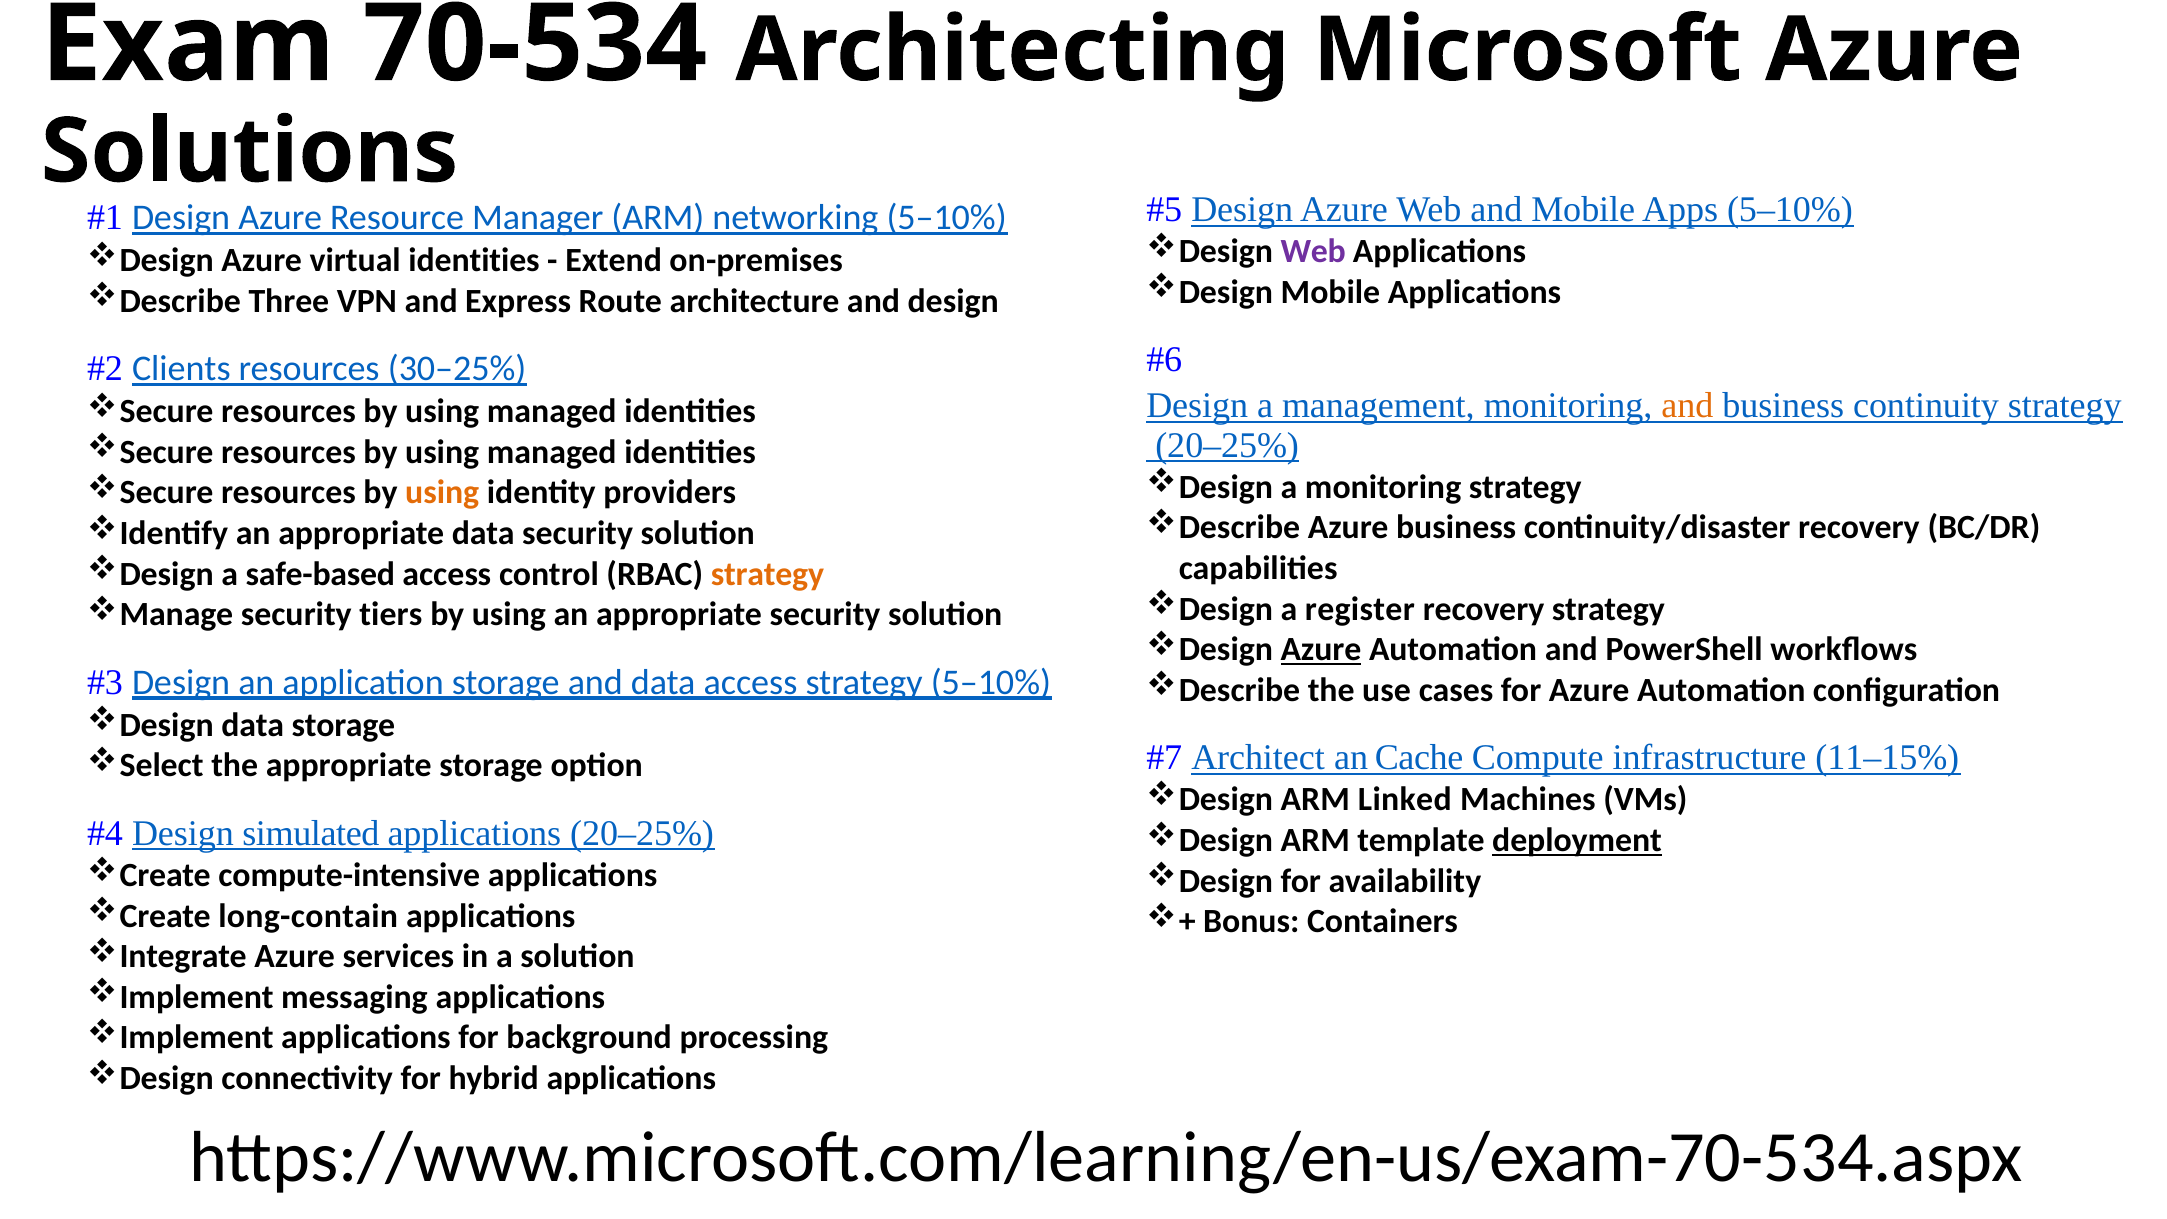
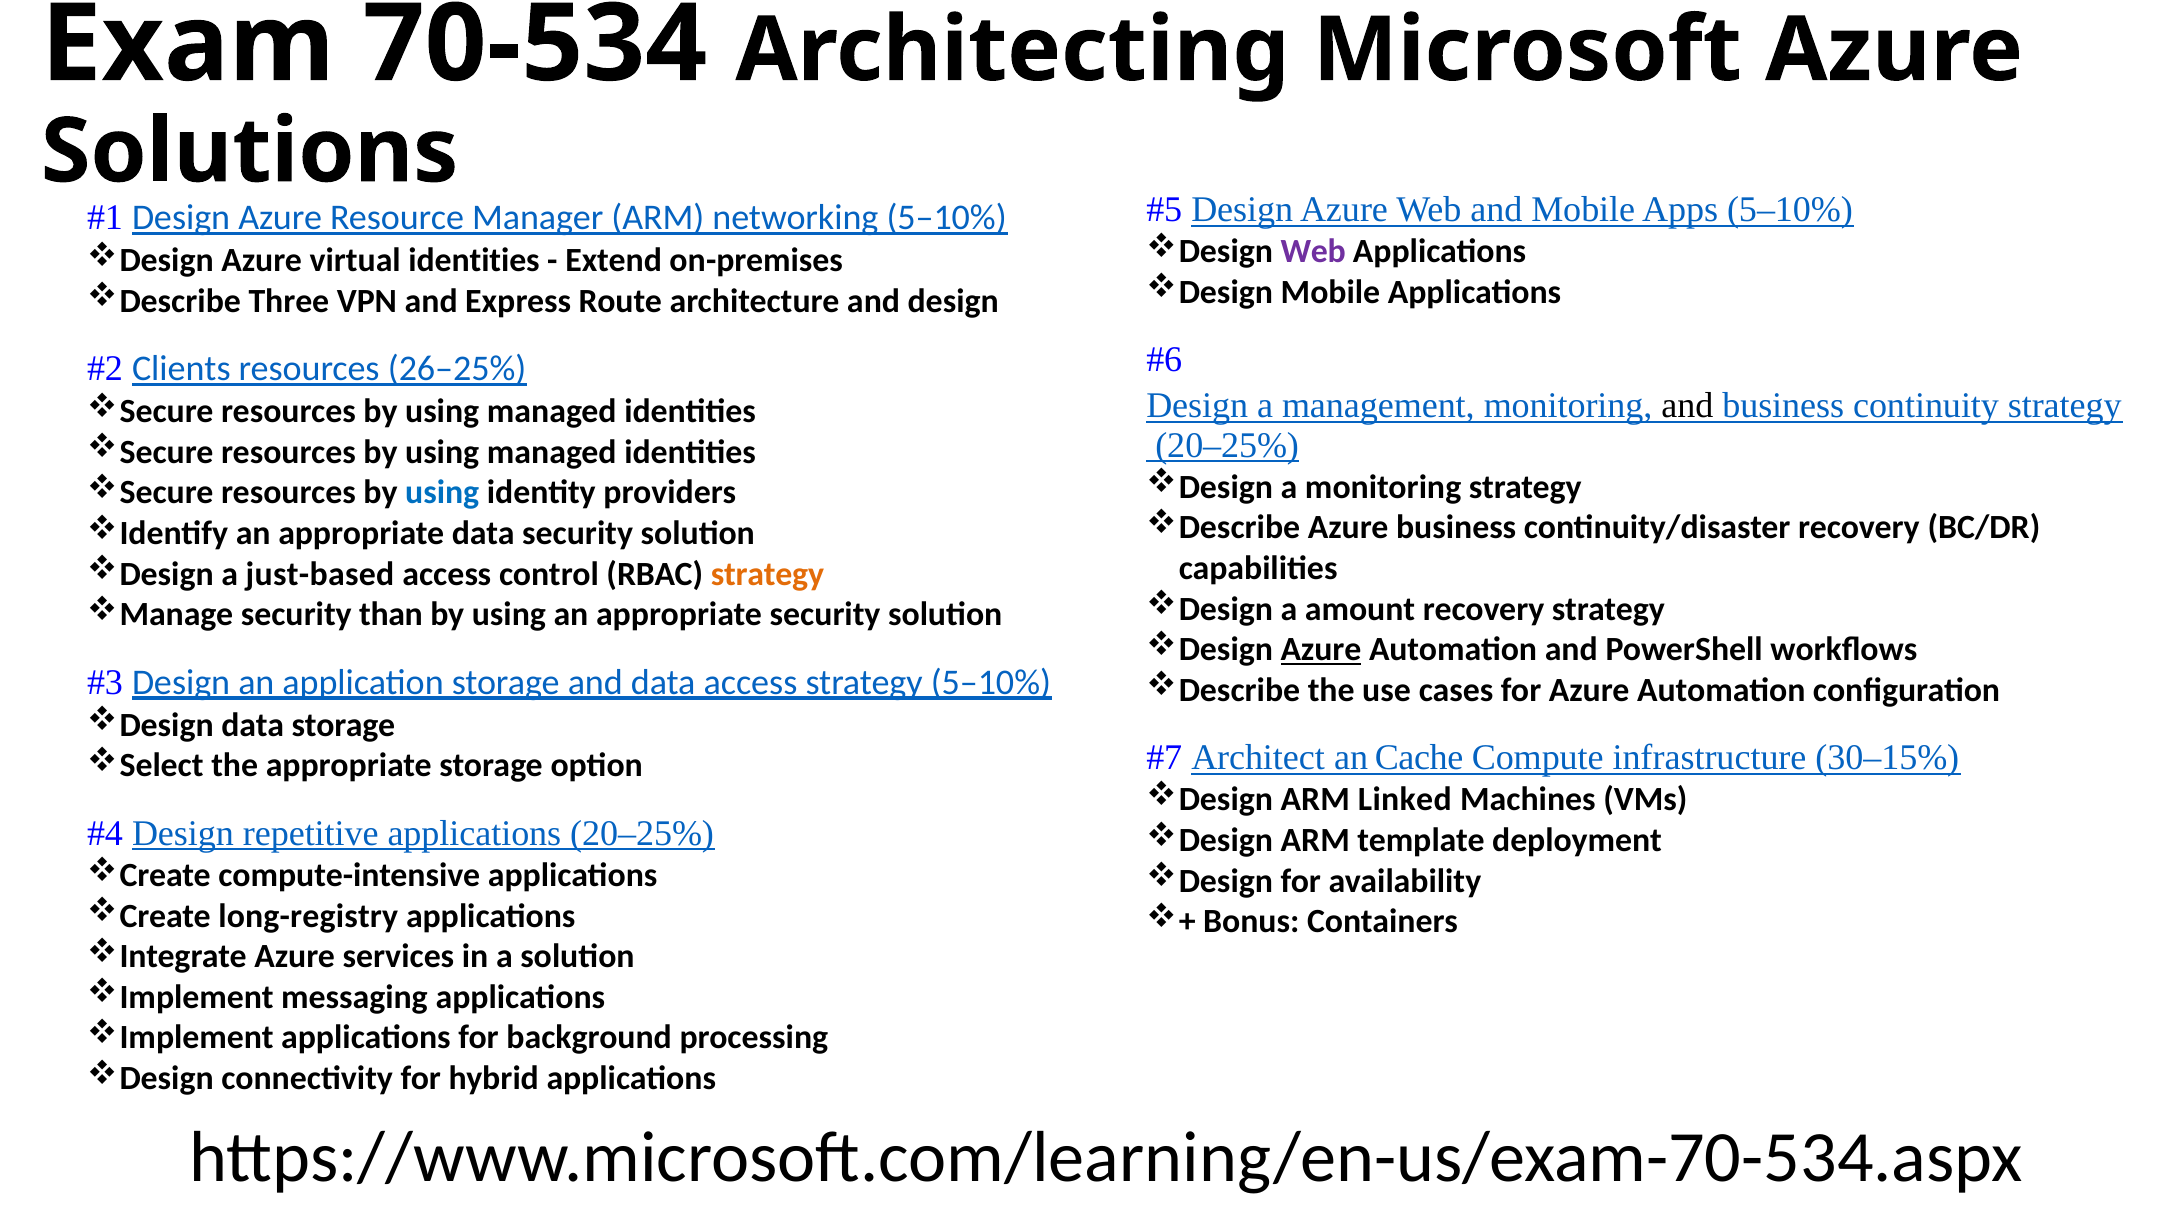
30–25%: 30–25% -> 26–25% (457, 369)
and colour: orange -> black (1687, 406)
using colour: orange -> blue (442, 493)
safe-based: safe-based -> just-based (320, 574)
register: register -> amount (1360, 609)
tiers: tiers -> than (391, 615)
11–15%: 11–15% -> 30–15% (1887, 758)
simulated: simulated -> repetitive (311, 833)
deployment underline: present -> none (1577, 840)
long-contain: long-contain -> long-registry (308, 916)
